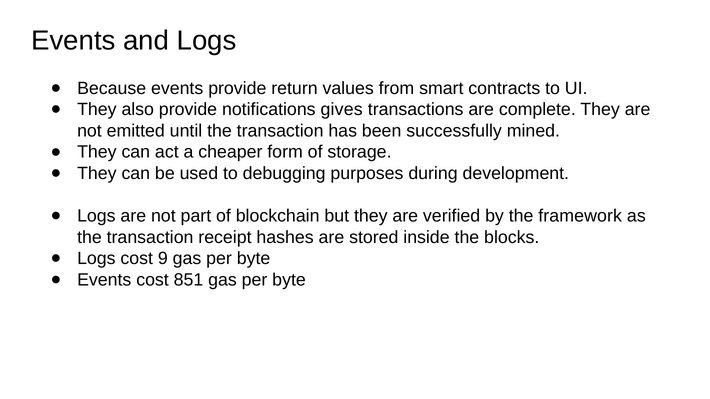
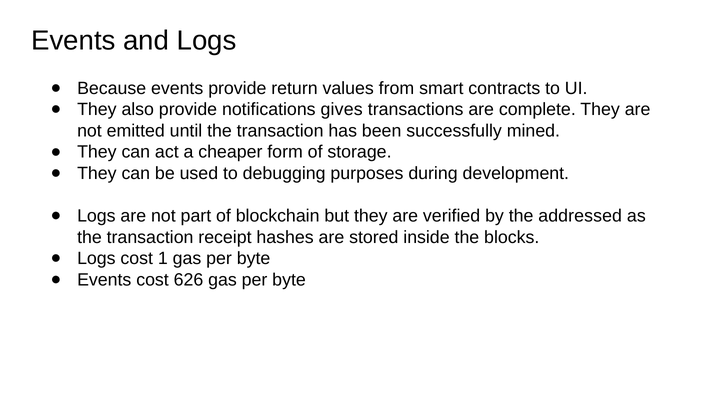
framework: framework -> addressed (580, 216)
9: 9 -> 1 (163, 259)
851: 851 -> 626 (189, 280)
